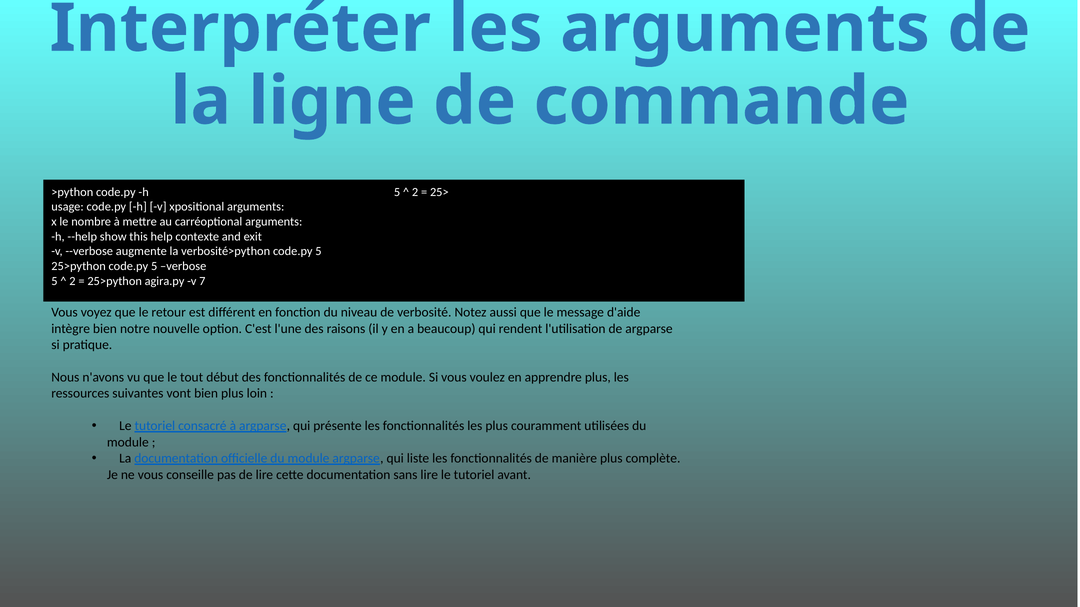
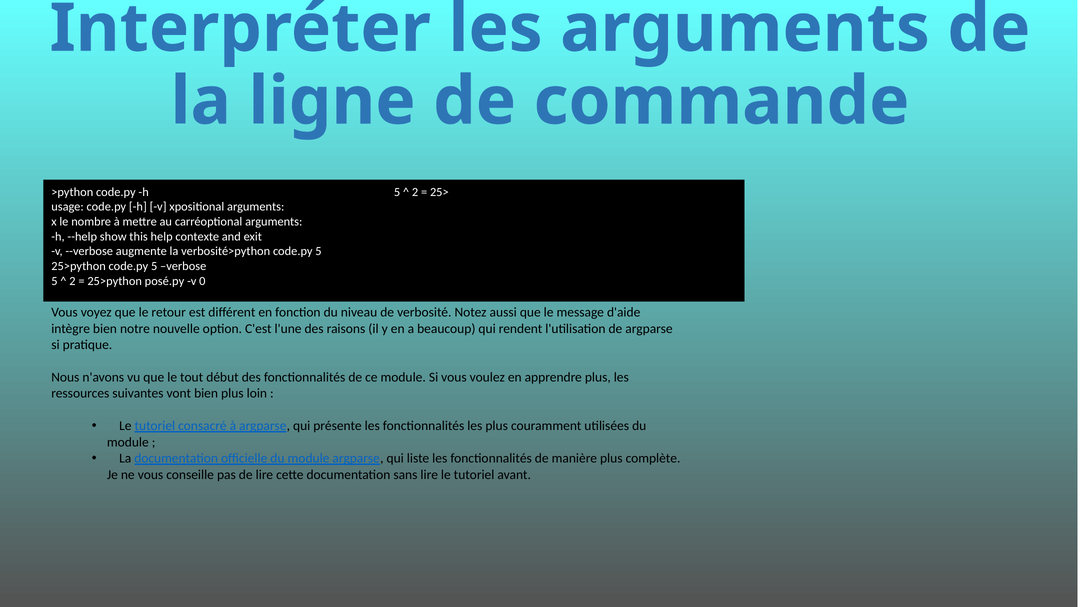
agira.py: agira.py -> posé.py (164, 281)
7: 7 -> 0 (202, 281)
